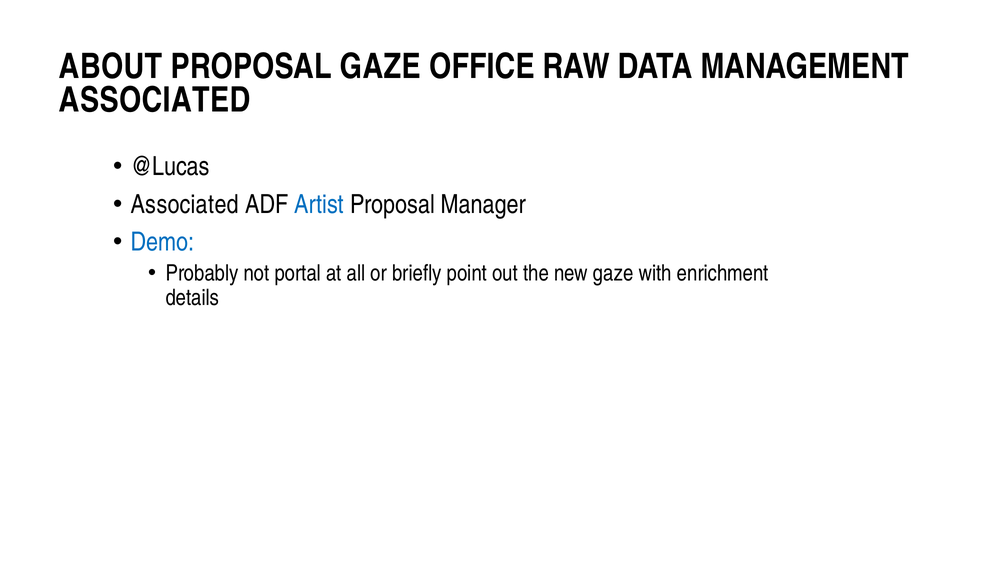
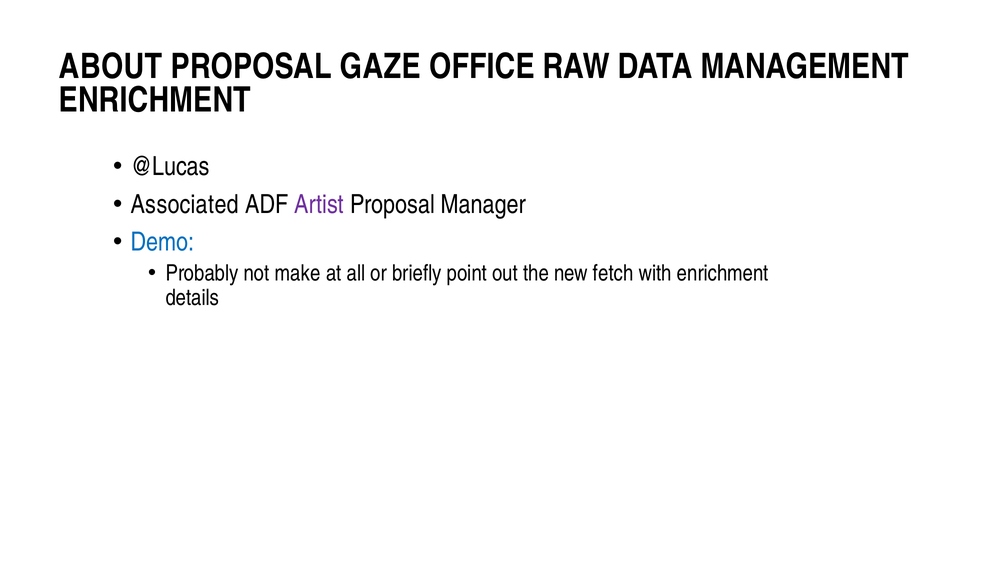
ASSOCIATED: ASSOCIATED -> ENRICHMENT (155, 100)
Artist colour: blue -> purple (319, 205)
portal: portal -> make (298, 273)
new gaze: gaze -> fetch (613, 273)
